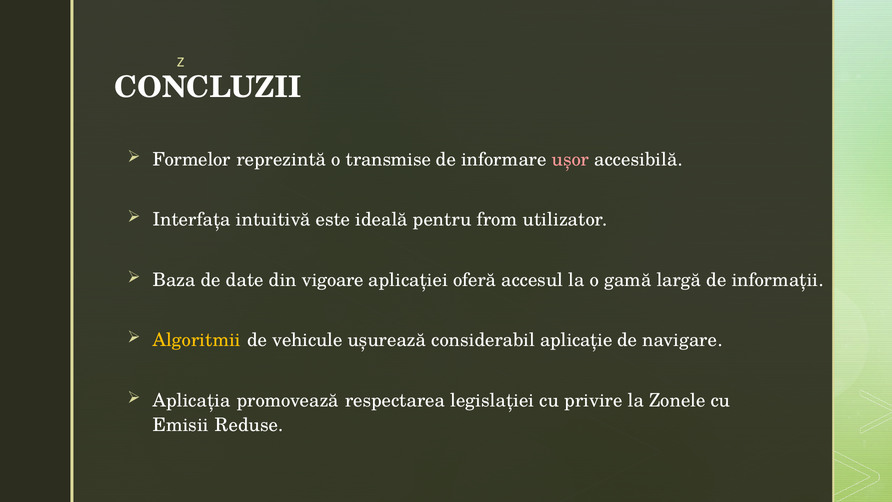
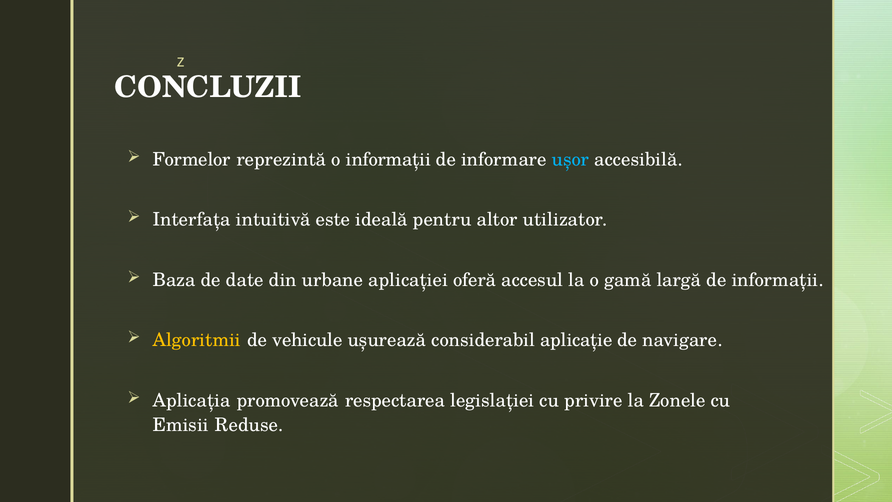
o transmise: transmise -> informații (388, 159)
ușor colour: pink -> light blue (570, 159)
from: from -> altor (497, 220)
vigoare: vigoare -> urbane (333, 280)
